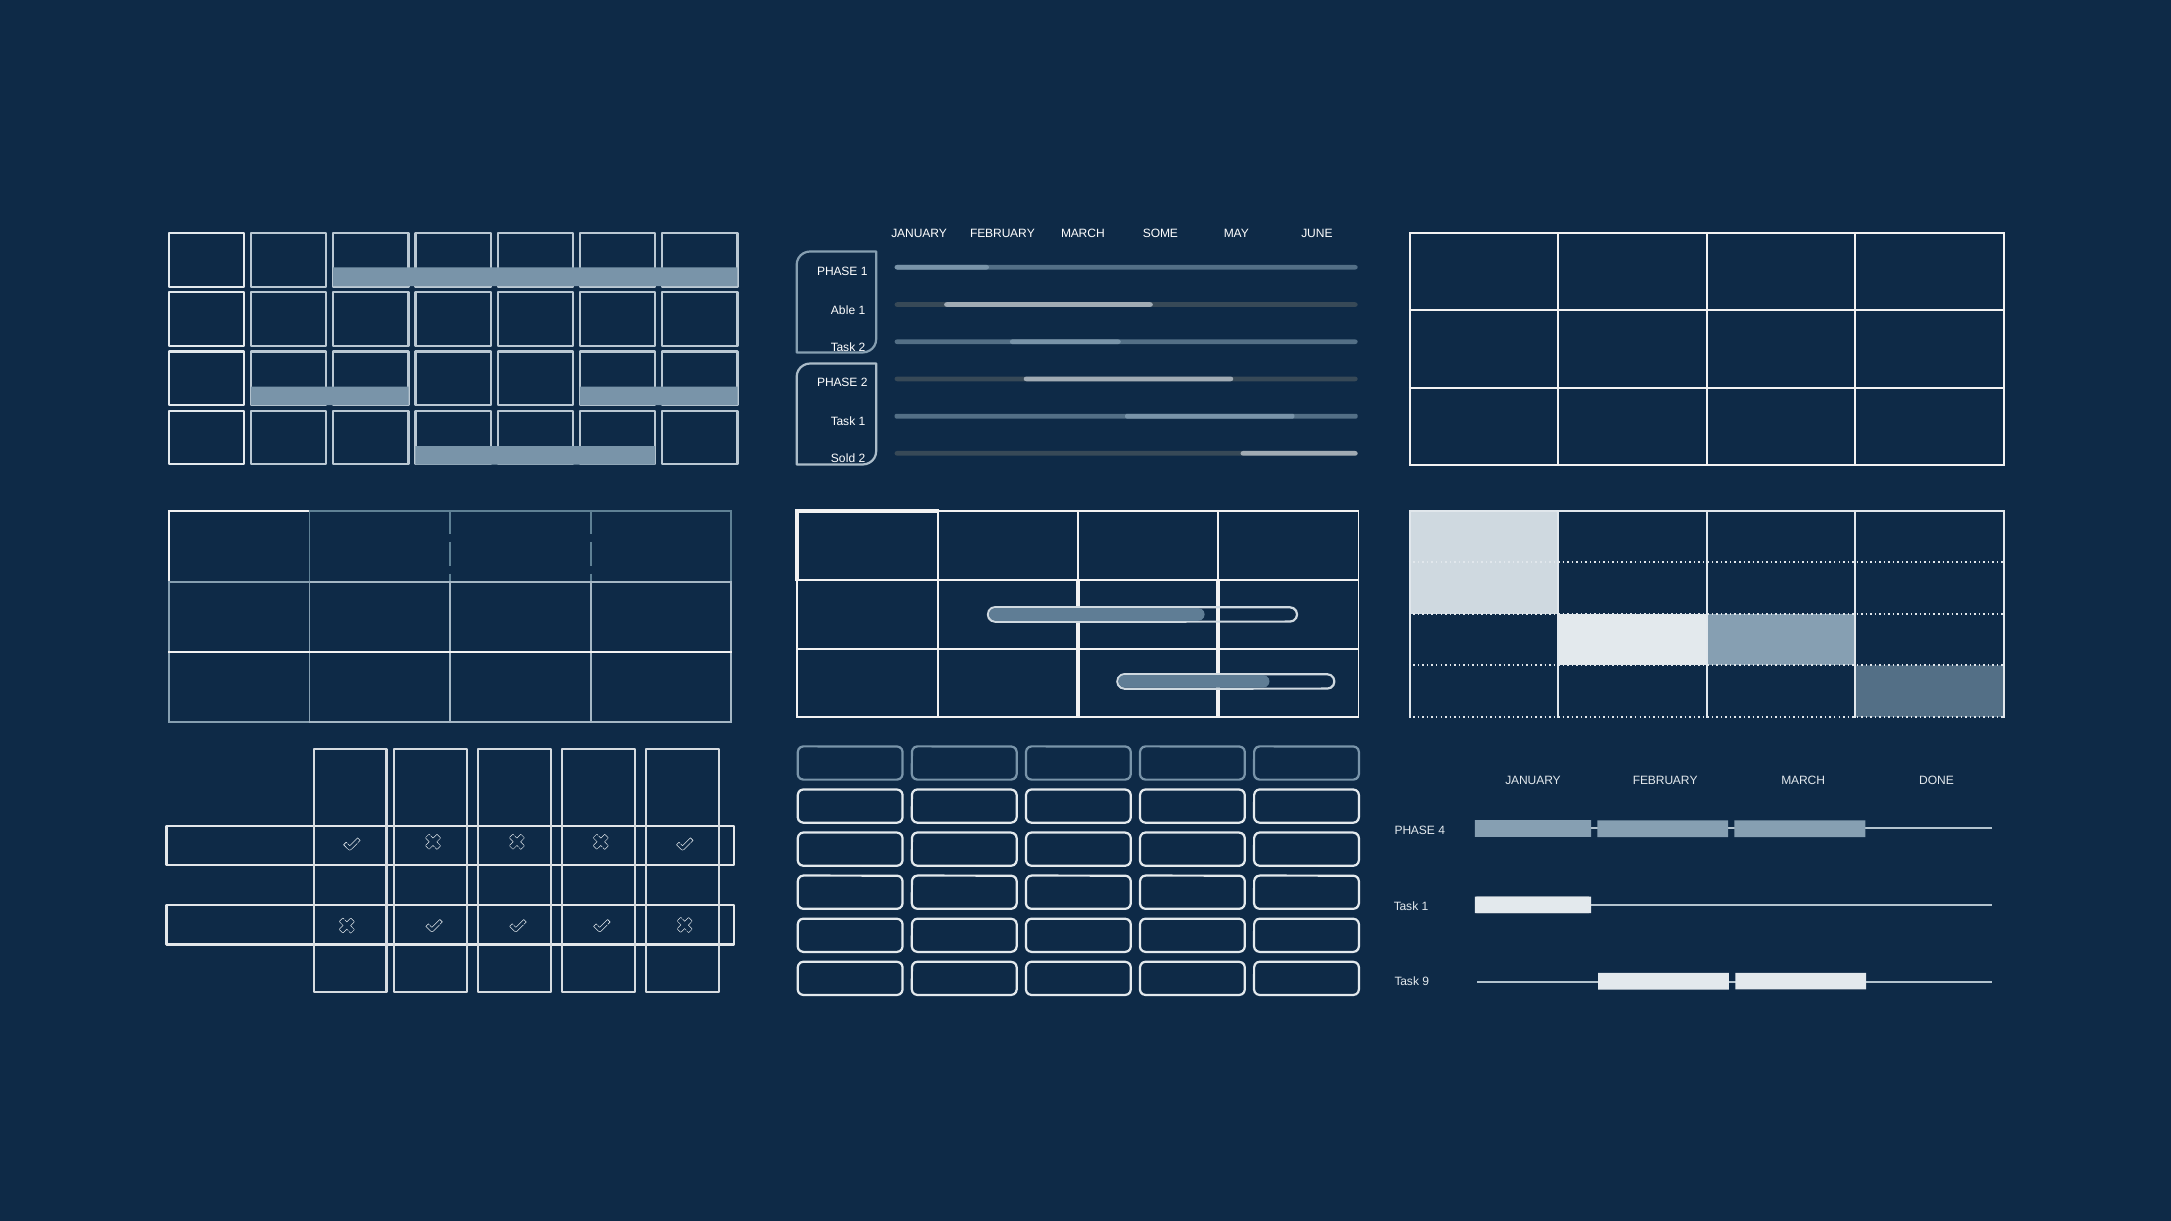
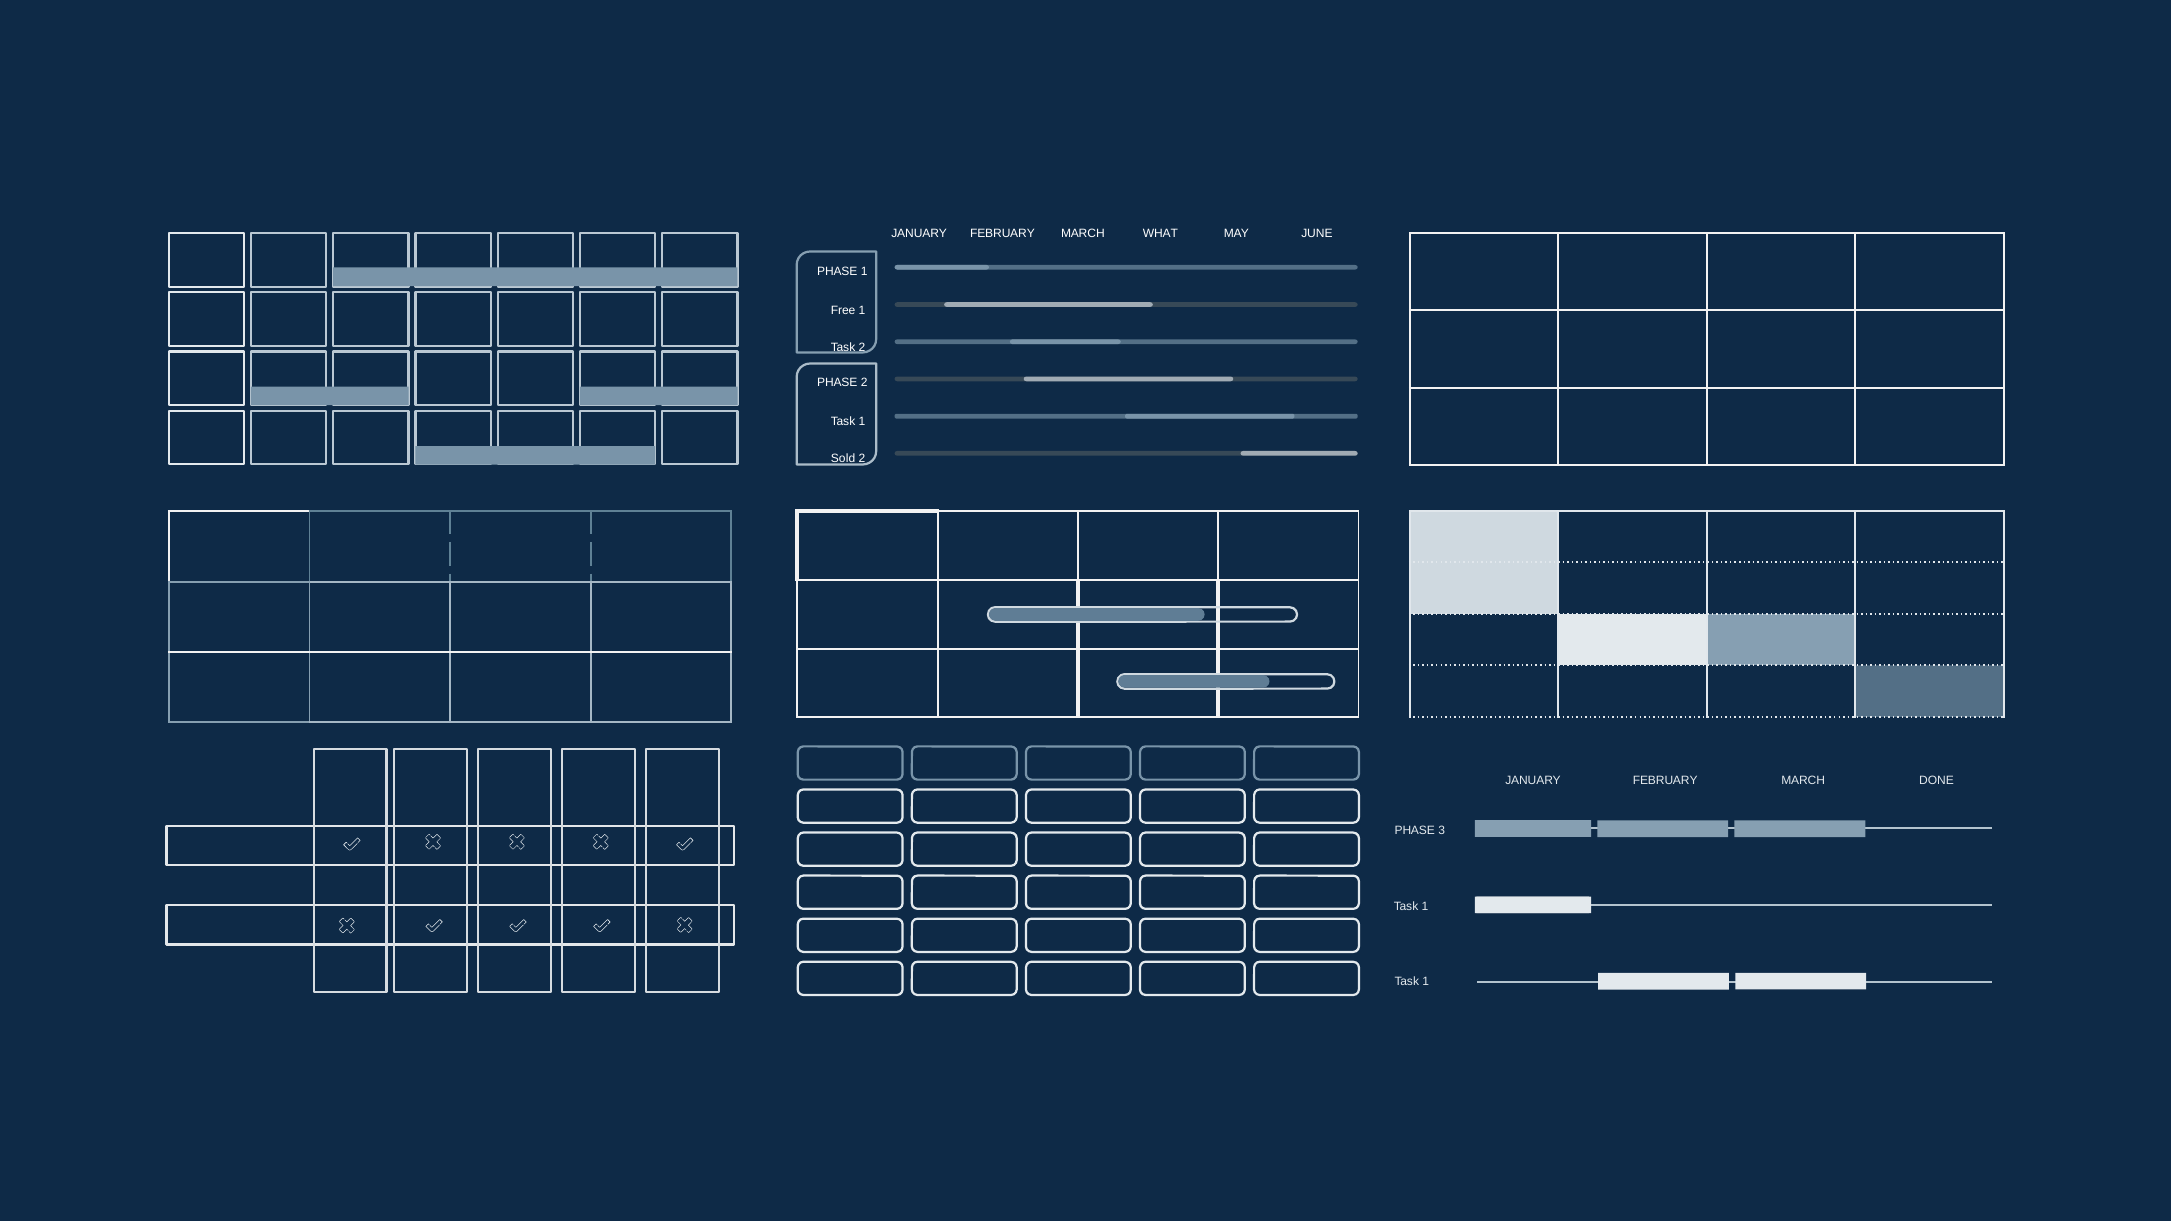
SOME: SOME -> WHAT (1160, 234)
Able: Able -> Free (843, 310)
4: 4 -> 3 (1442, 831)
9: 9 -> 1 (1426, 982)
